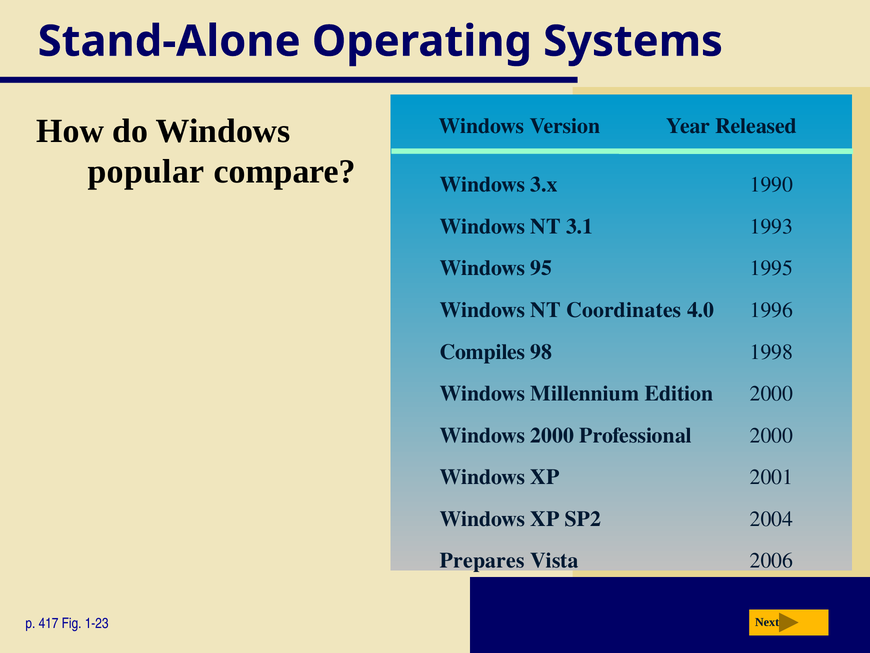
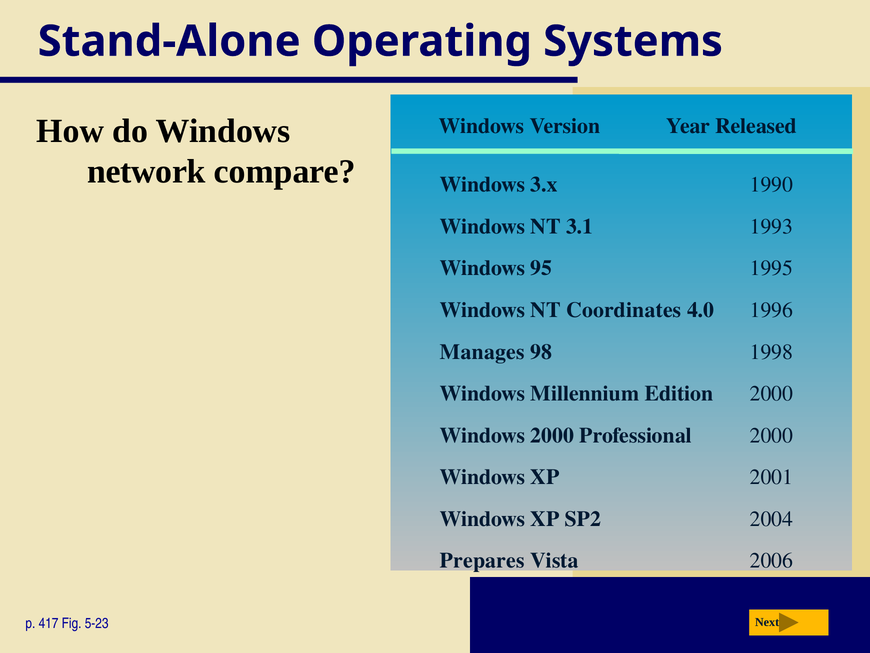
popular: popular -> network (146, 171)
Compiles: Compiles -> Manages (482, 352)
1-23: 1-23 -> 5-23 (97, 623)
